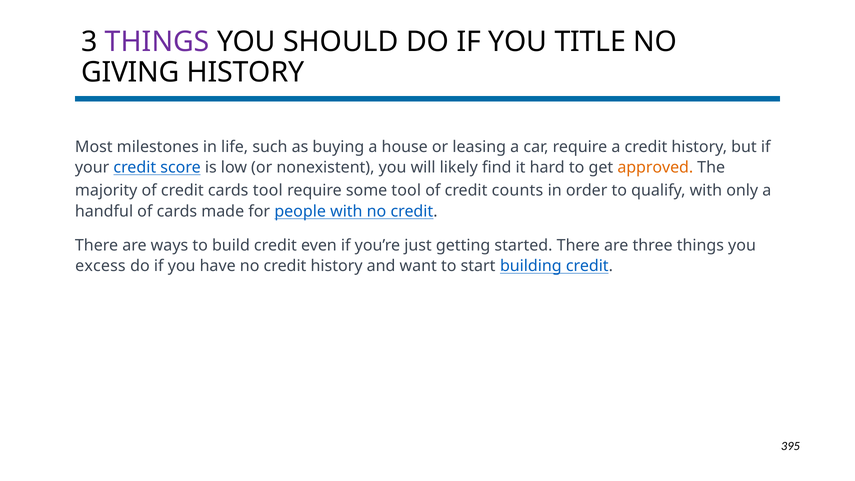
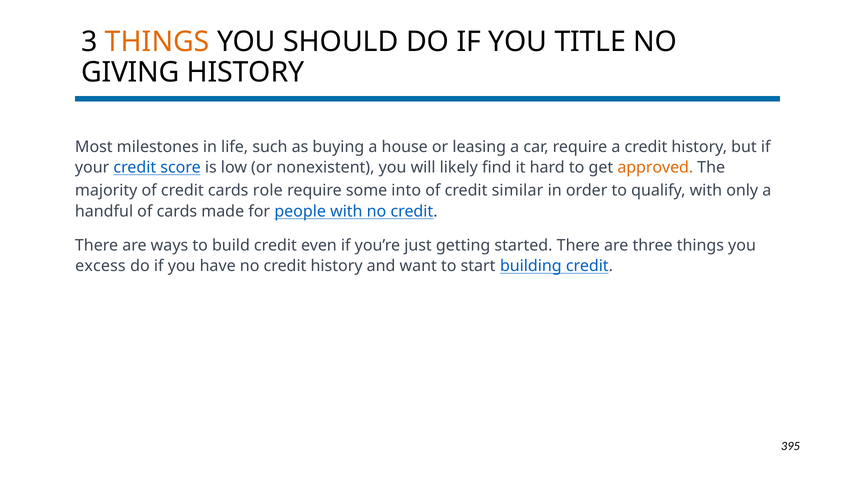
THINGS colour: purple -> orange (157, 42)
cards tool: tool -> role (268, 191)
some tool: tool -> into (406, 191)
counts: counts -> similar (517, 191)
